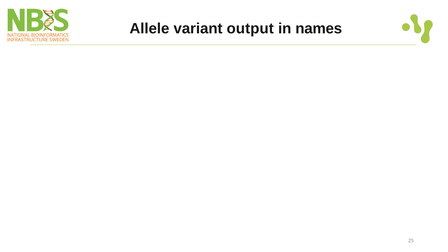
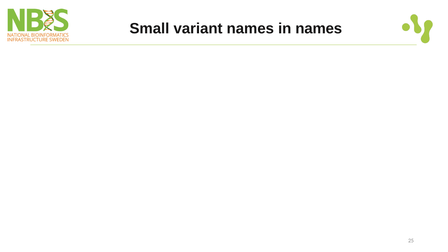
Allele: Allele -> Small (149, 29)
variant output: output -> names (250, 29)
